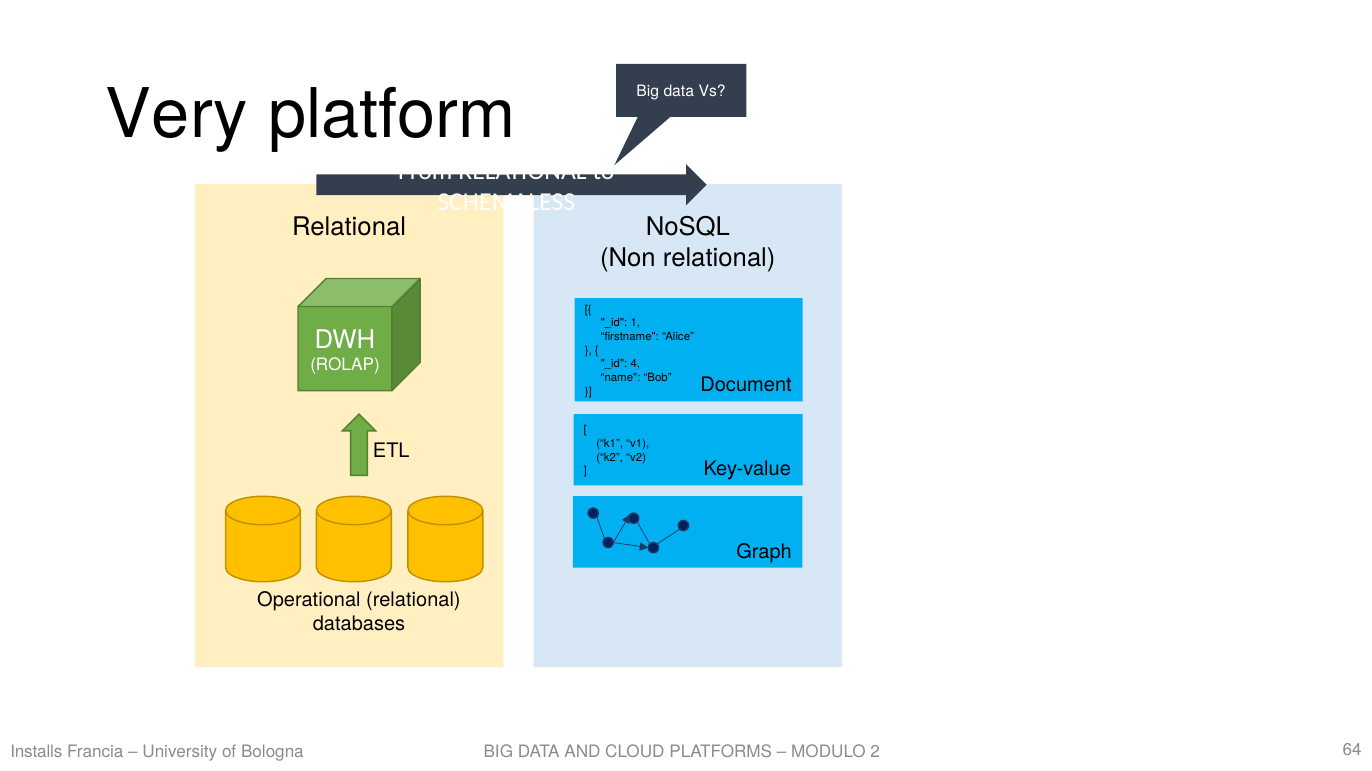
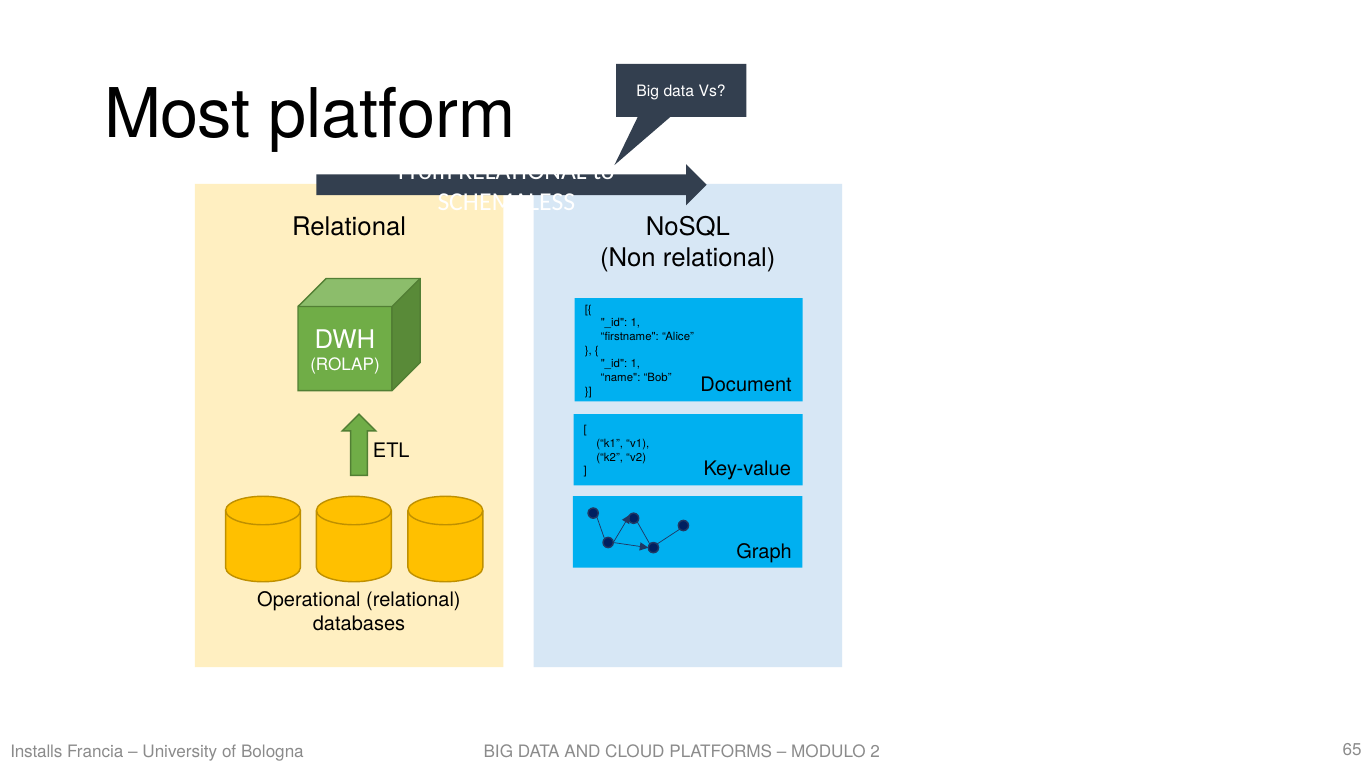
Very: Very -> Most (177, 115)
4: 4 -> 1 (635, 365)
64: 64 -> 65 (1352, 750)
